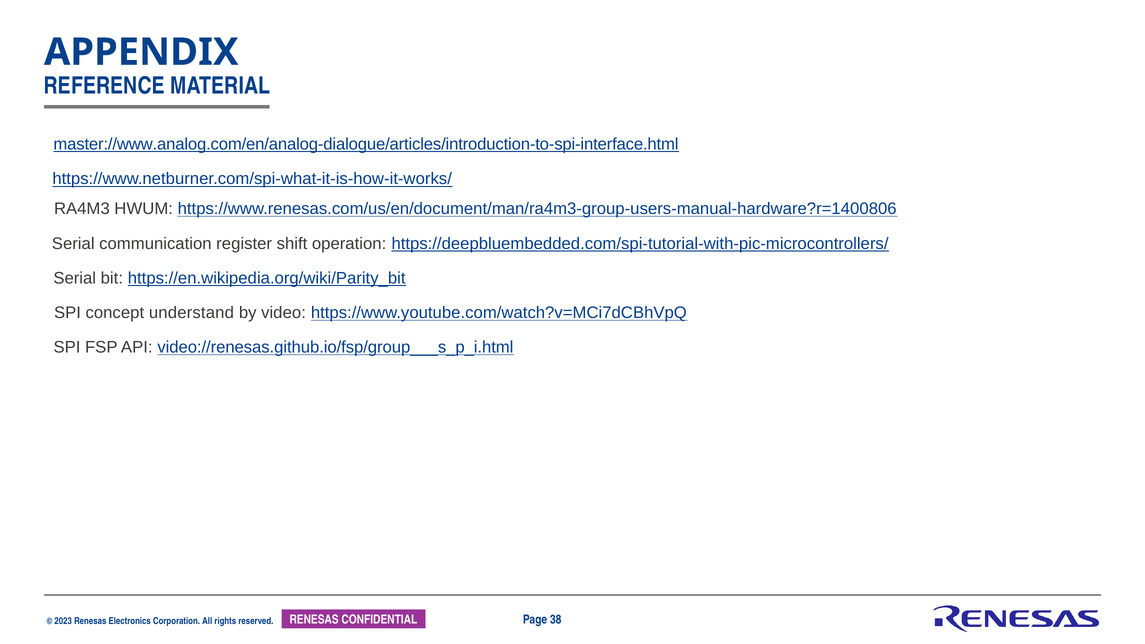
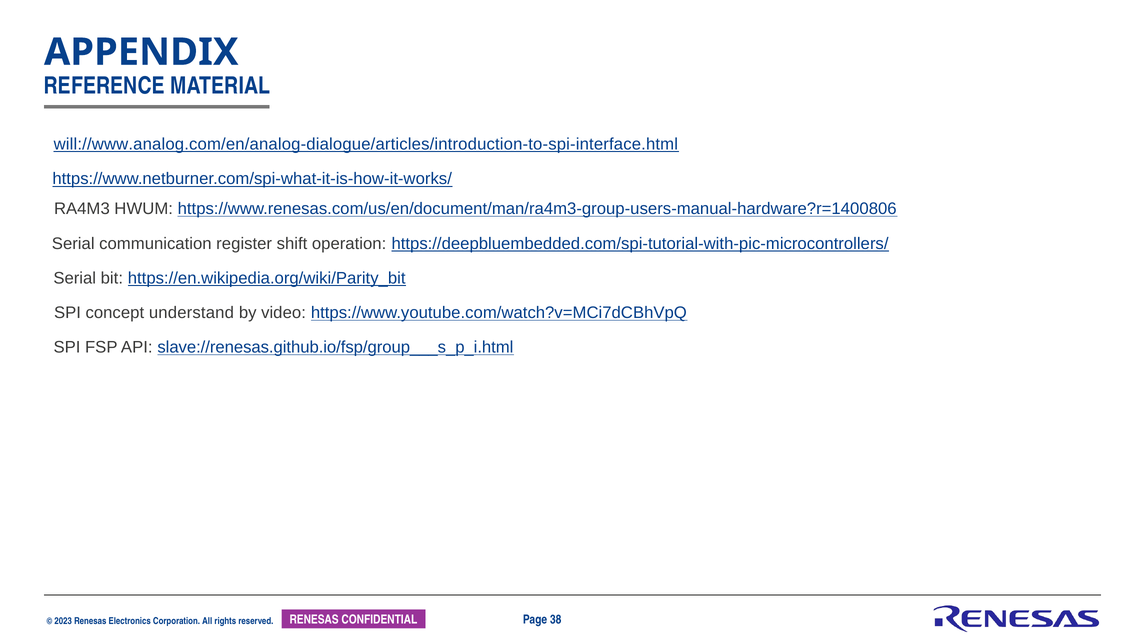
master://www.analog.com/en/analog-dialogue/articles/introduction-to-spi-interface.html: master://www.analog.com/en/analog-dialogue/articles/introduction-to-spi-interface.html -> will://www.analog.com/en/analog-dialogue/articles/introduction-to-spi-interface.html (366, 144)
video://renesas.github.io/fsp/group___s_p_i.html: video://renesas.github.io/fsp/group___s_p_i.html -> slave://renesas.github.io/fsp/group___s_p_i.html (335, 347)
